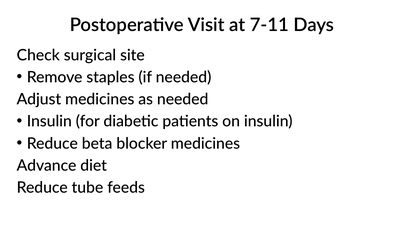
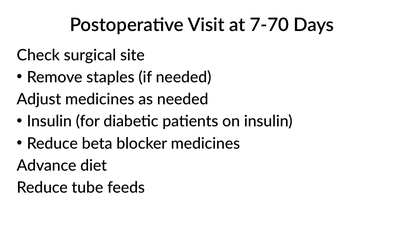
7-11: 7-11 -> 7-70 (269, 25)
